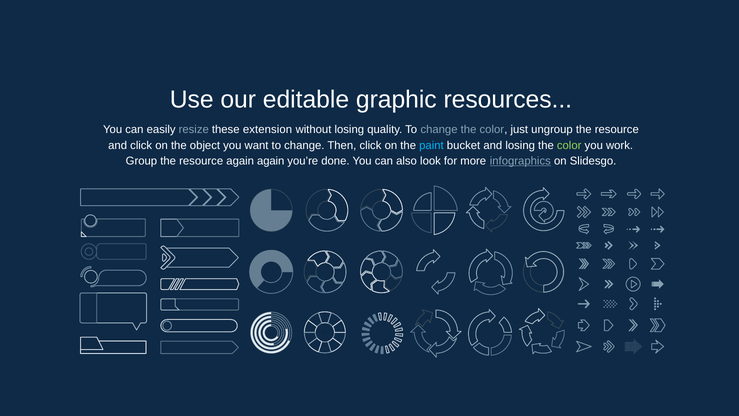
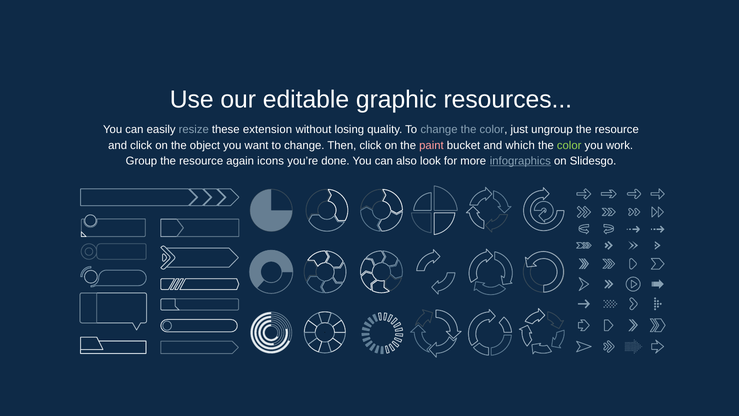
paint colour: light blue -> pink (431, 145)
and losing: losing -> which (520, 145)
again again: again -> icons (271, 161)
